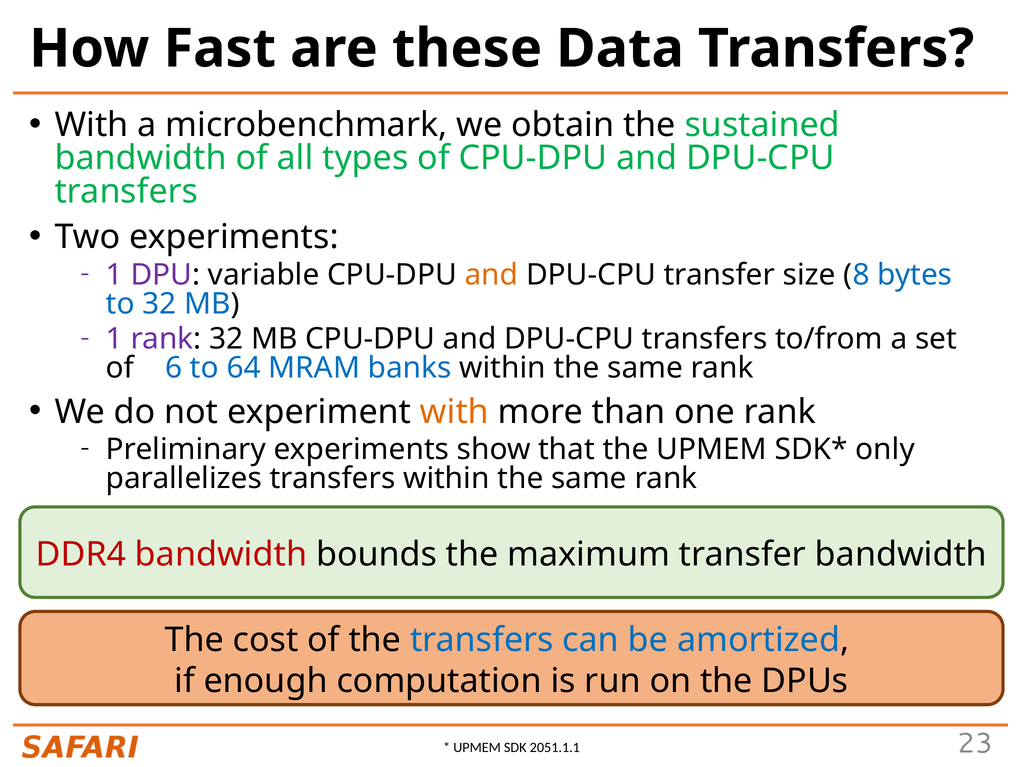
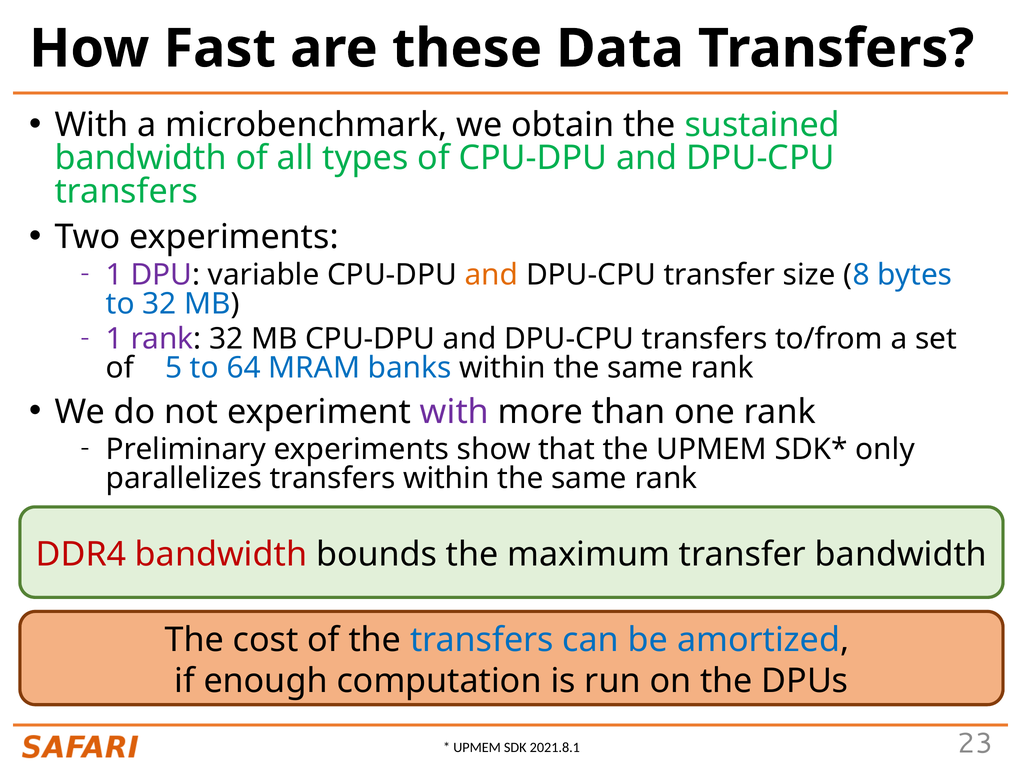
6: 6 -> 5 (174, 368)
with colour: orange -> purple (454, 412)
2051.1.1: 2051.1.1 -> 2021.8.1 (555, 748)
